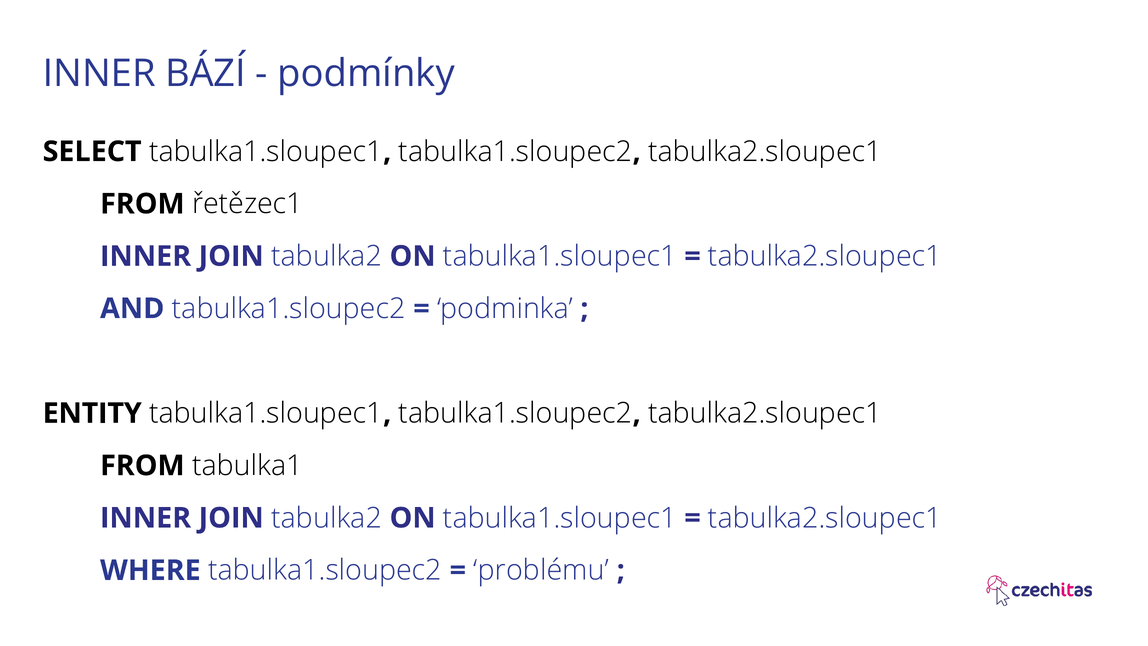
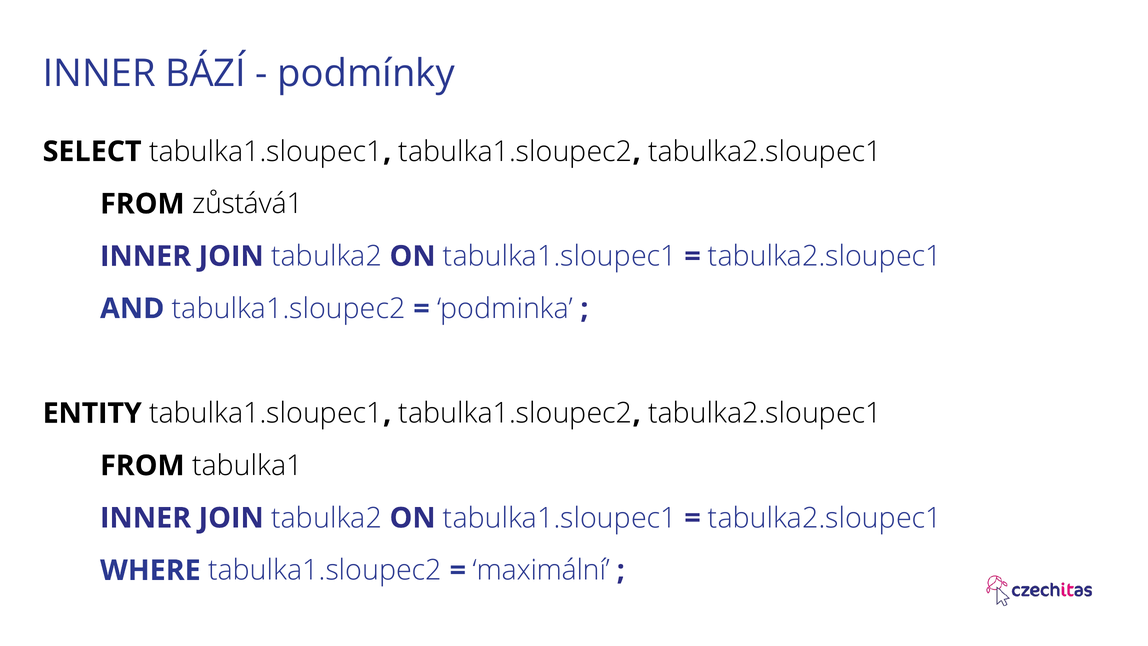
řetězec1: řetězec1 -> zůstává1 (248, 204)
problému: problému -> maximální (541, 570)
